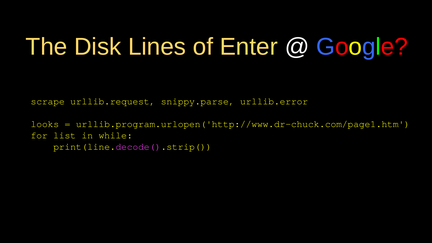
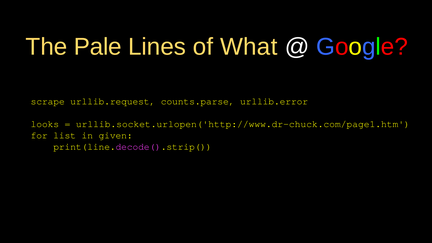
Disk: Disk -> Pale (98, 47)
Enter: Enter -> What (249, 47)
snippy.parse: snippy.parse -> counts.parse (198, 101)
urllib.program.urlopen('http://www.dr-chuck.com/page1.htm: urllib.program.urlopen('http://www.dr-chuck.com/page1.htm -> urllib.socket.urlopen('http://www.dr-chuck.com/page1.htm (243, 124)
while: while -> given (116, 135)
